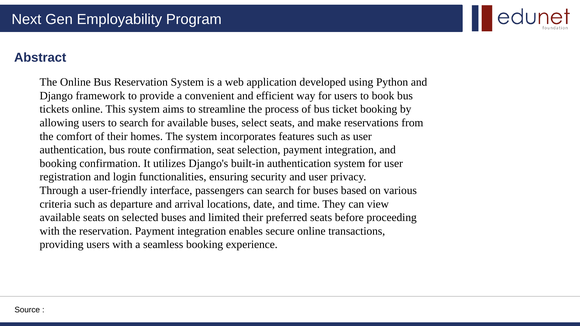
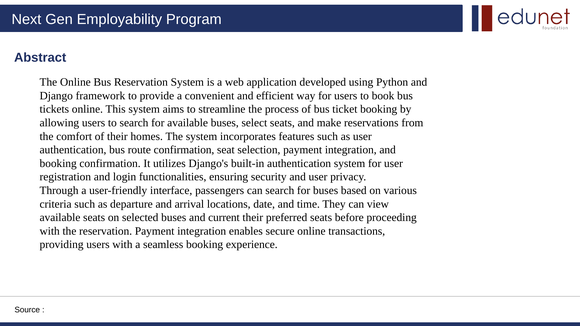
limited: limited -> current (224, 218)
